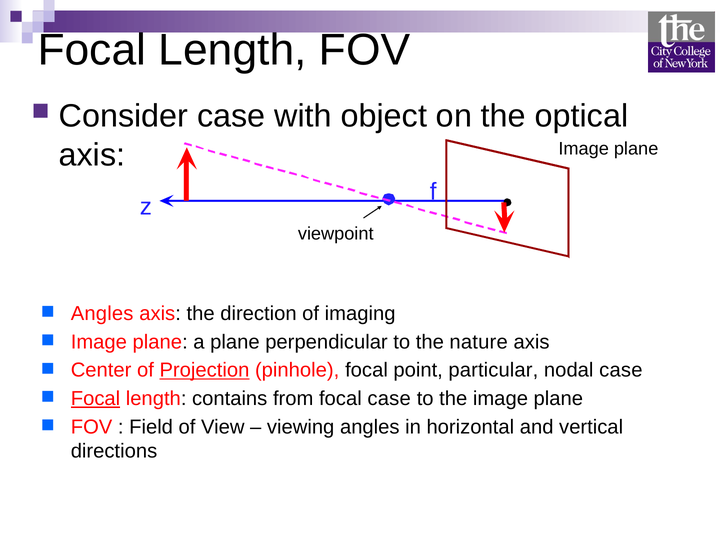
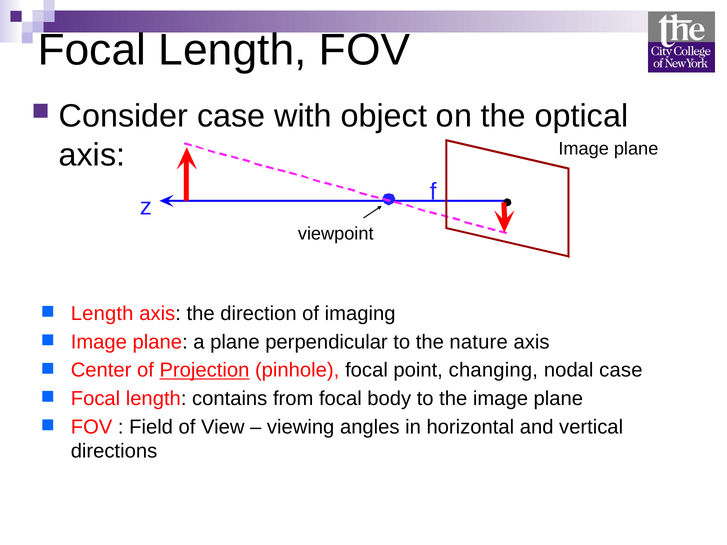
Angles: Angles -> Length (102, 314)
particular: particular -> changing (493, 370)
Focal underline: present -> none (96, 399)
focal case: case -> body (389, 399)
